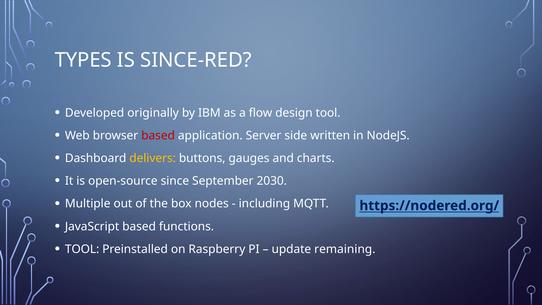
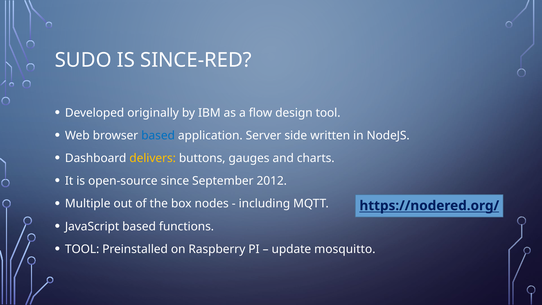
TYPES: TYPES -> SUDO (83, 60)
based colour: red -> blue (158, 136)
2030: 2030 -> 2012 (272, 181)
remaining: remaining -> mosquitto (345, 249)
